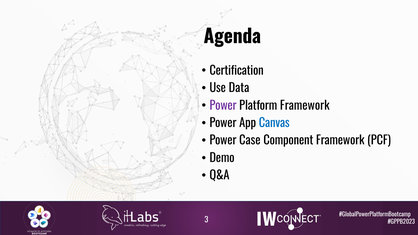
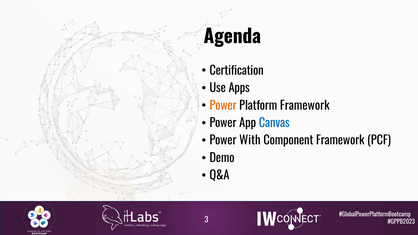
Data: Data -> Apps (239, 88)
Power colour: purple -> orange (223, 106)
Case: Case -> With (250, 141)
